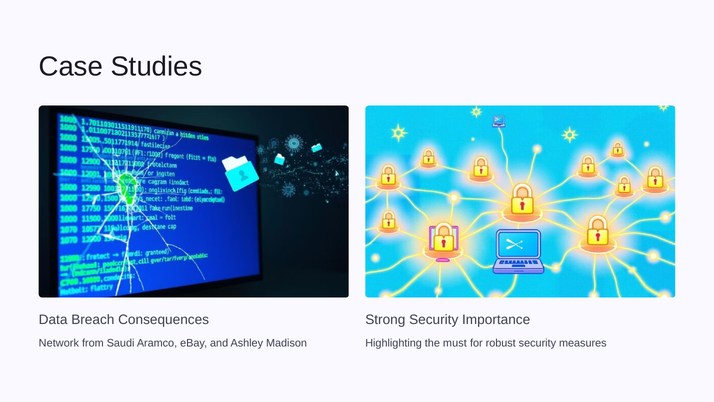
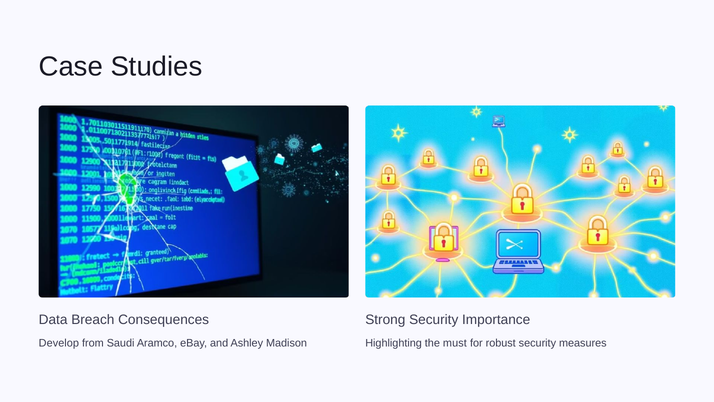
Network: Network -> Develop (59, 343)
